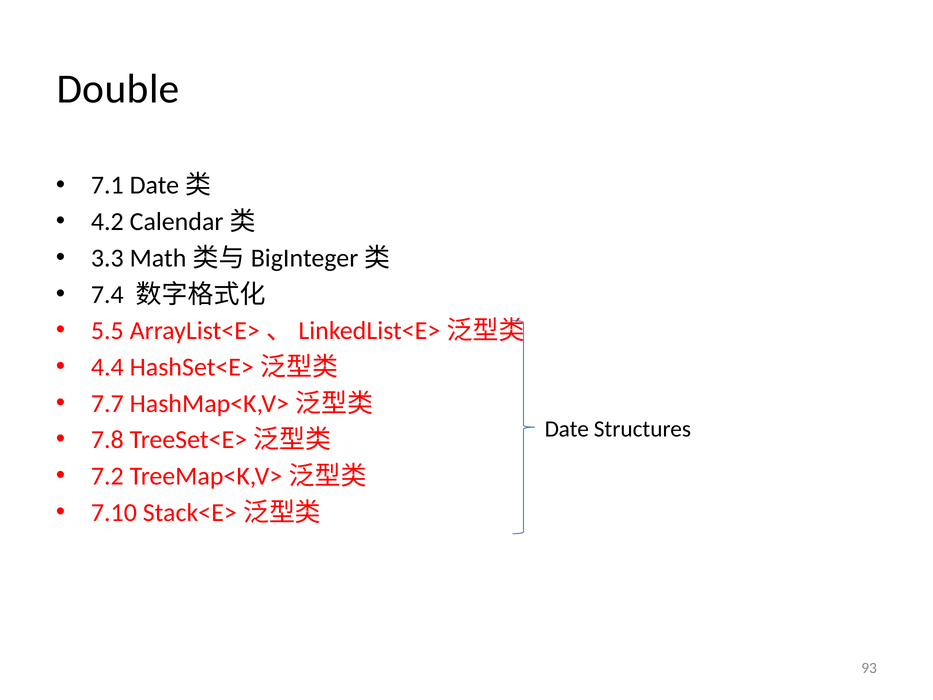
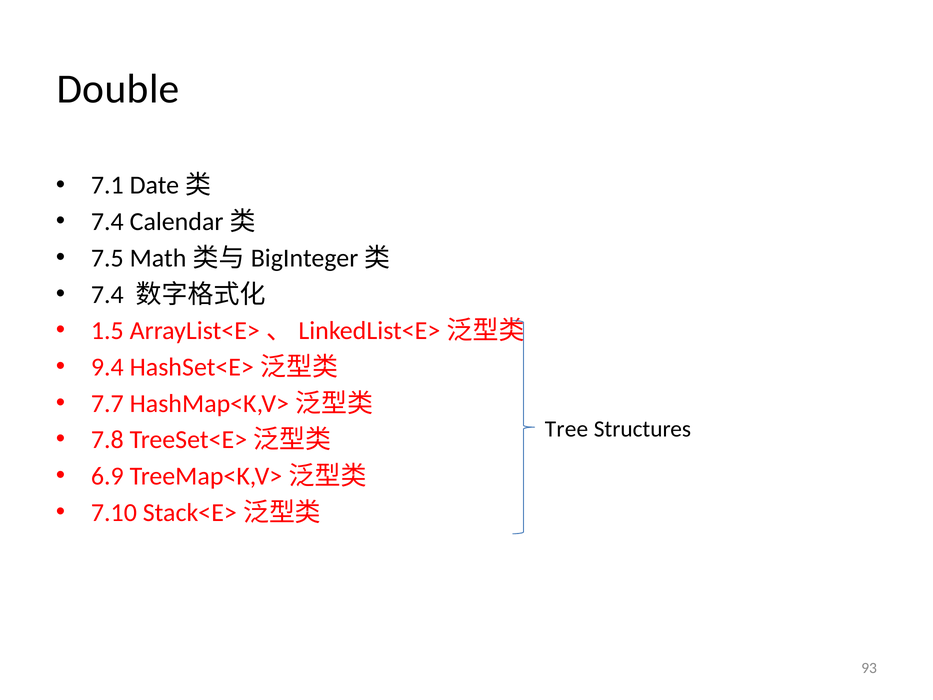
4.2: 4.2 -> 7.4 (107, 222)
3.3: 3.3 -> 7.5 (107, 258)
5.5: 5.5 -> 1.5 (107, 331)
4.4: 4.4 -> 9.4 (107, 367)
Date: Date -> Tree (567, 429)
7.2: 7.2 -> 6.9 (107, 476)
